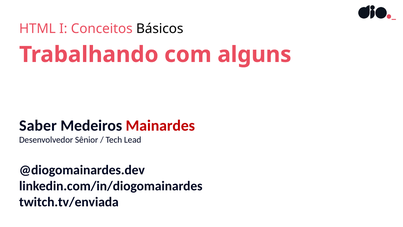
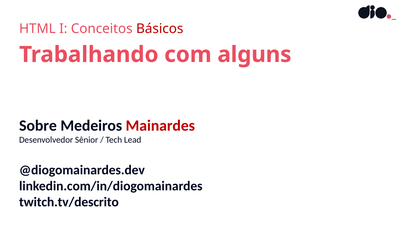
Básicos colour: black -> red (160, 29)
Saber: Saber -> Sobre (38, 125)
twitch.tv/enviada: twitch.tv/enviada -> twitch.tv/descrito (69, 202)
